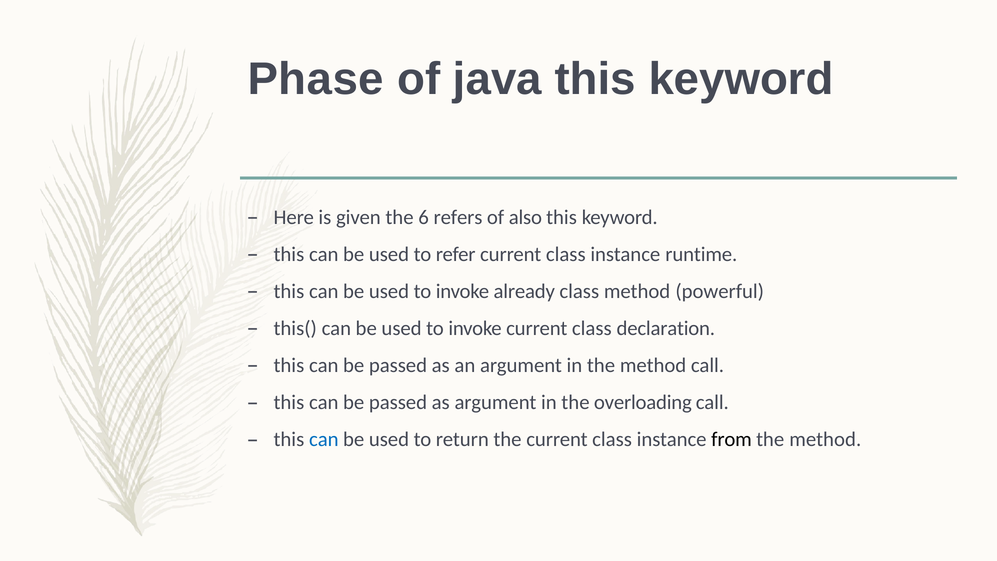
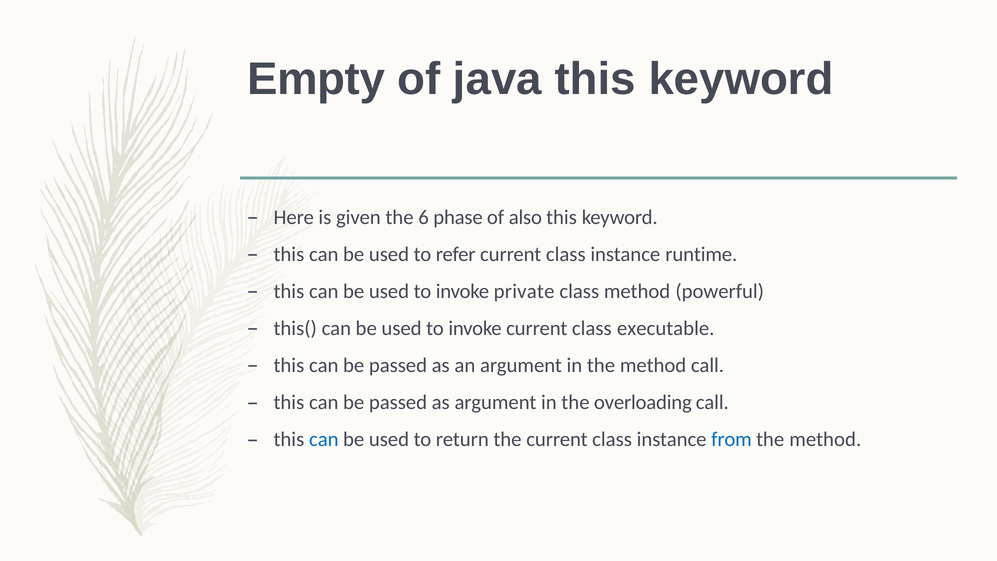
Phase: Phase -> Empty (316, 79)
refers: refers -> phase (458, 217)
already: already -> private (524, 291)
declaration: declaration -> executable (666, 328)
from colour: black -> blue (731, 439)
